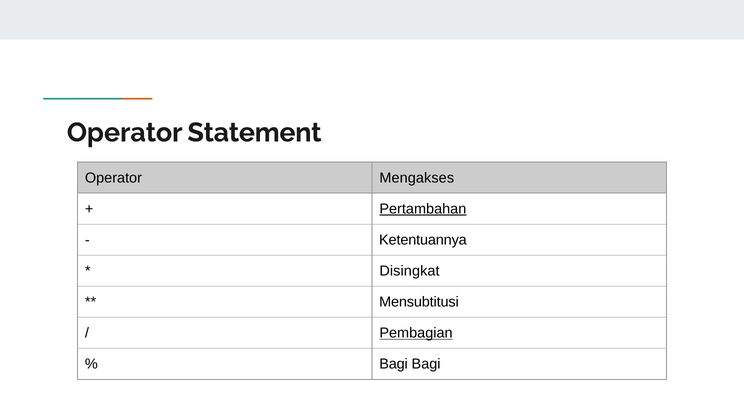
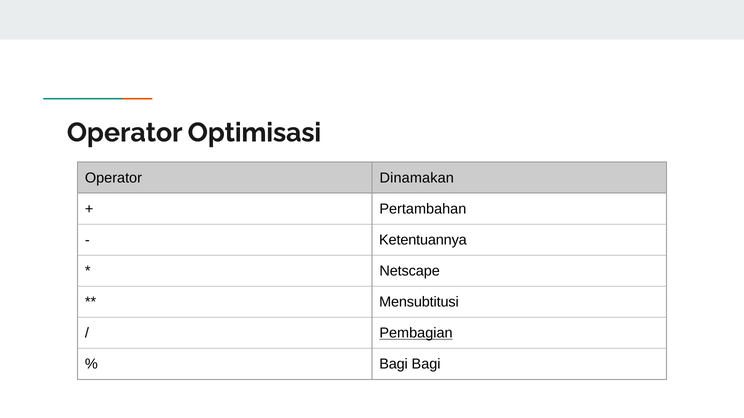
Statement: Statement -> Optimisasi (254, 133)
Mengakses: Mengakses -> Dinamakan (417, 178)
Pertambahan underline: present -> none (423, 209)
Disingkat: Disingkat -> Netscape (410, 271)
